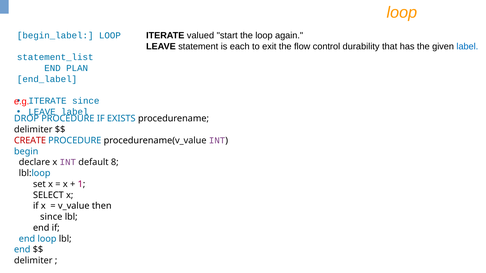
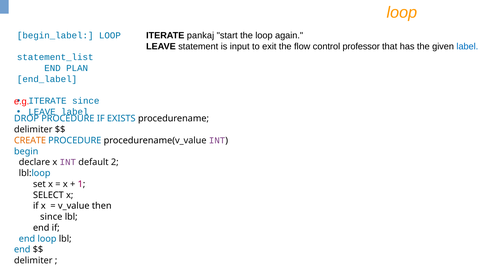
valued: valued -> pankaj (201, 35)
each: each -> input (240, 46)
durability: durability -> professor (361, 46)
CREATE colour: red -> orange (30, 141)
8: 8 -> 2 (115, 162)
